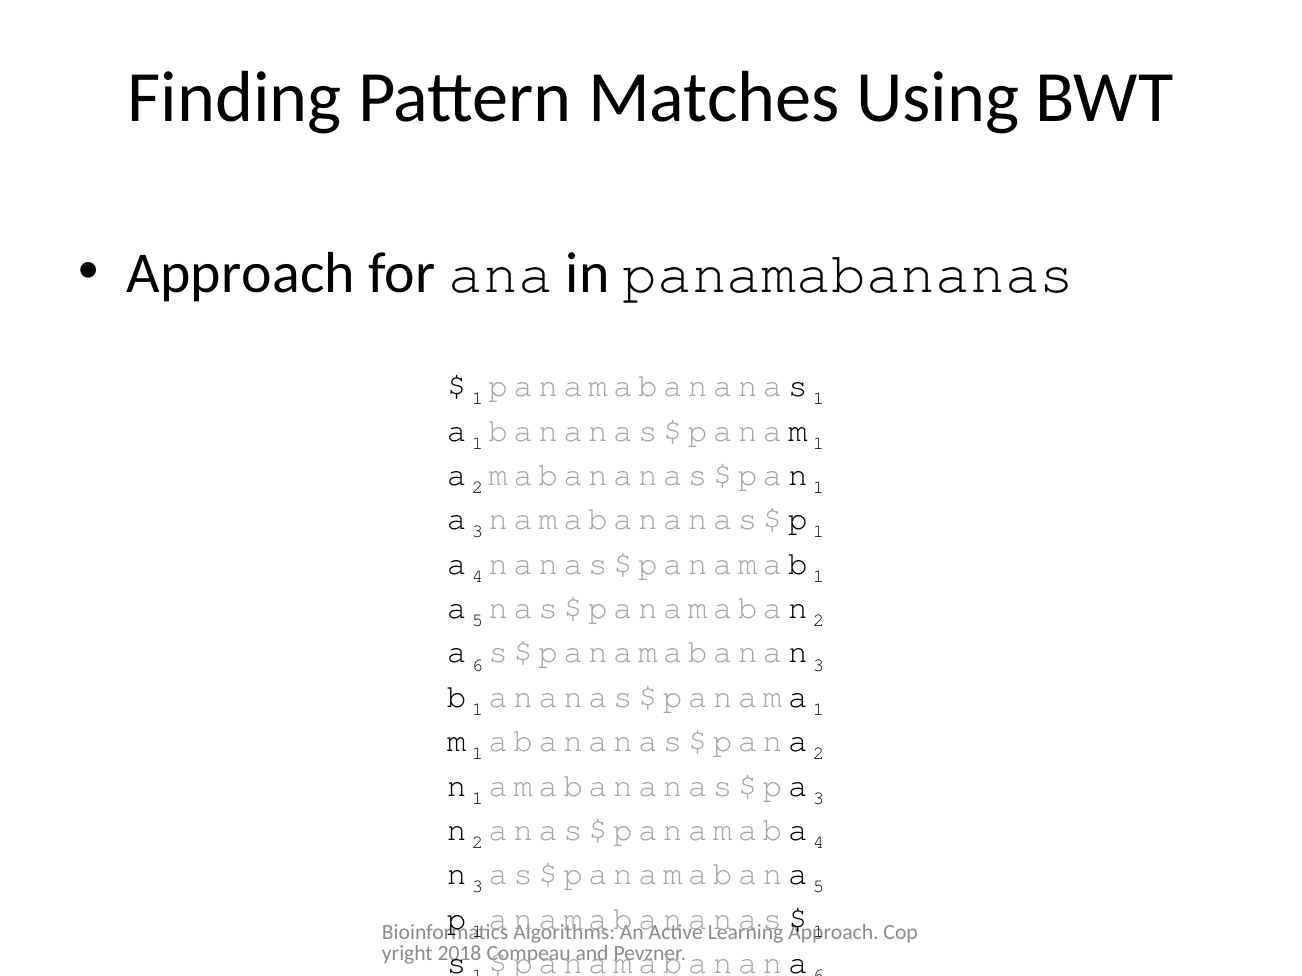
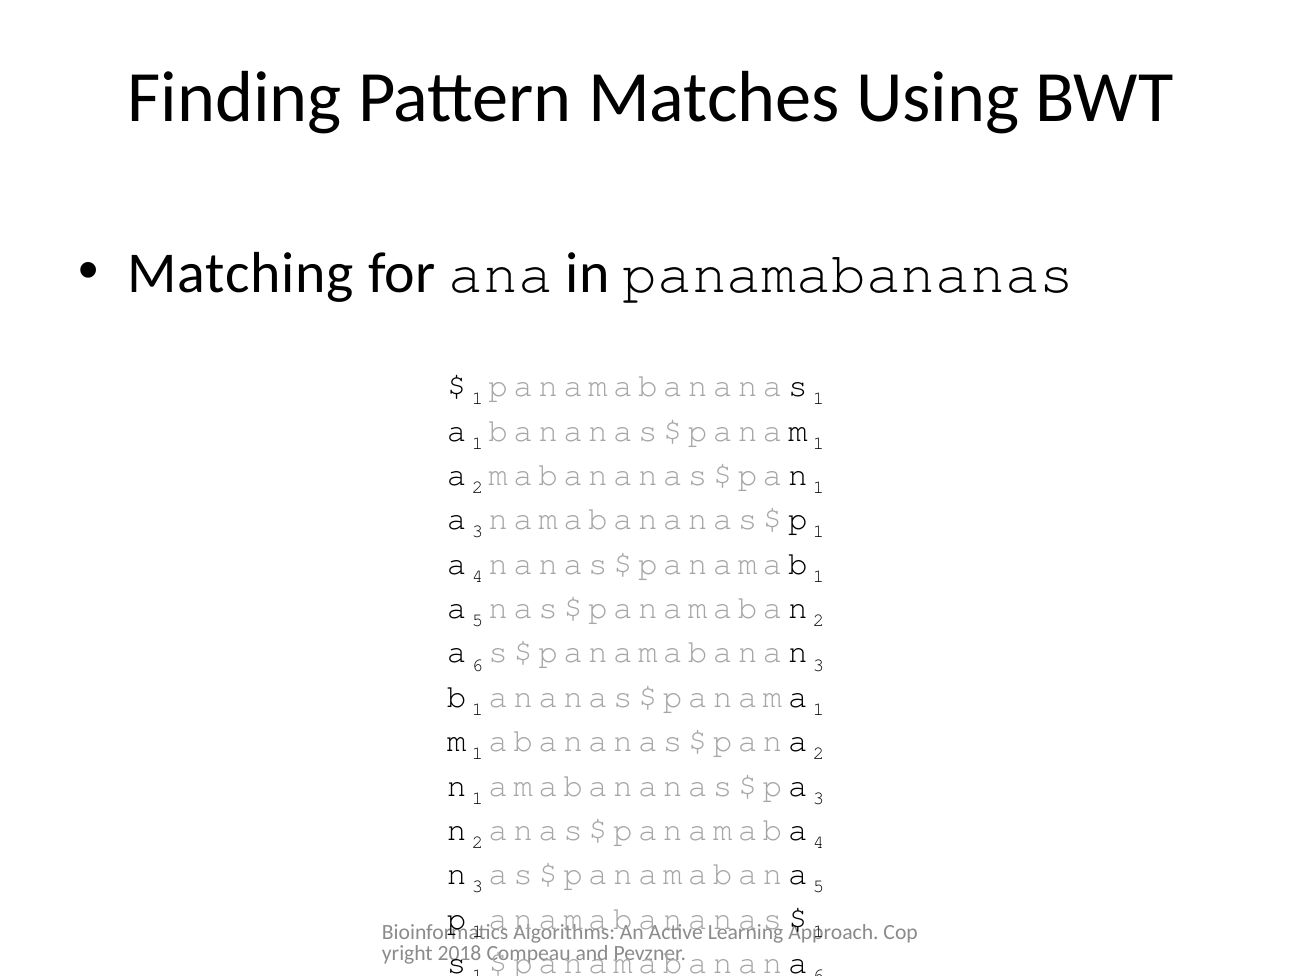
Approach: Approach -> Matching (241, 273)
